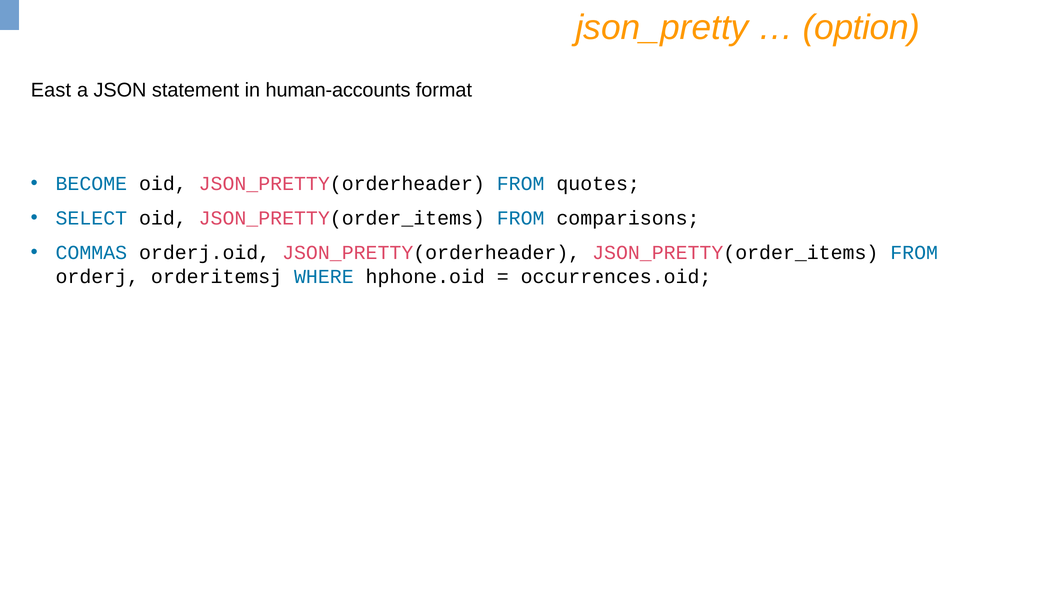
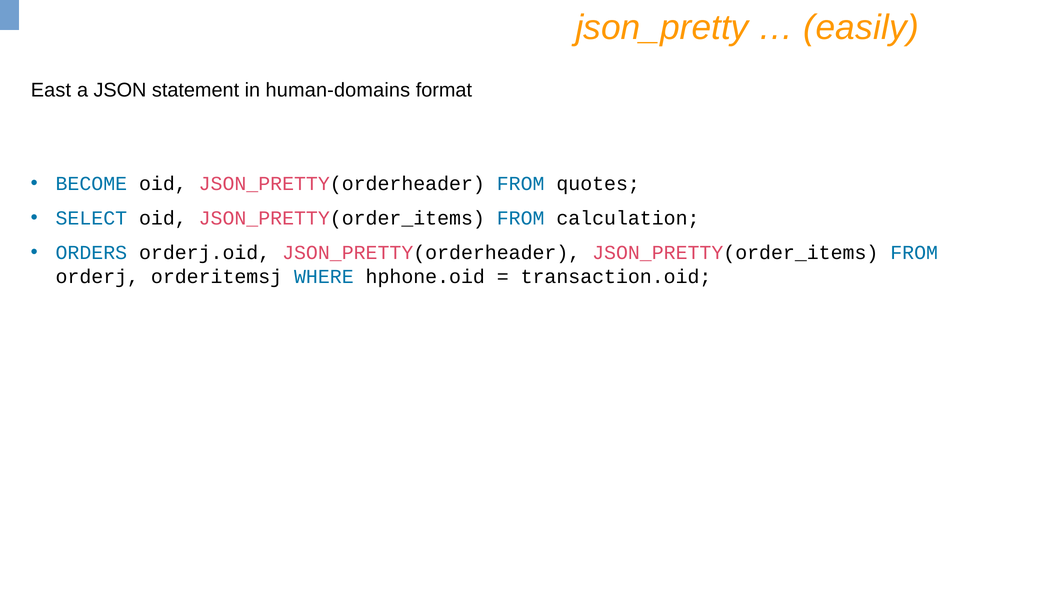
option: option -> easily (861, 28)
human-accounts: human-accounts -> human-domains (338, 90)
comparisons: comparisons -> calculation (628, 218)
COMMAS: COMMAS -> ORDERS (91, 253)
occurrences.oid: occurrences.oid -> transaction.oid (616, 277)
